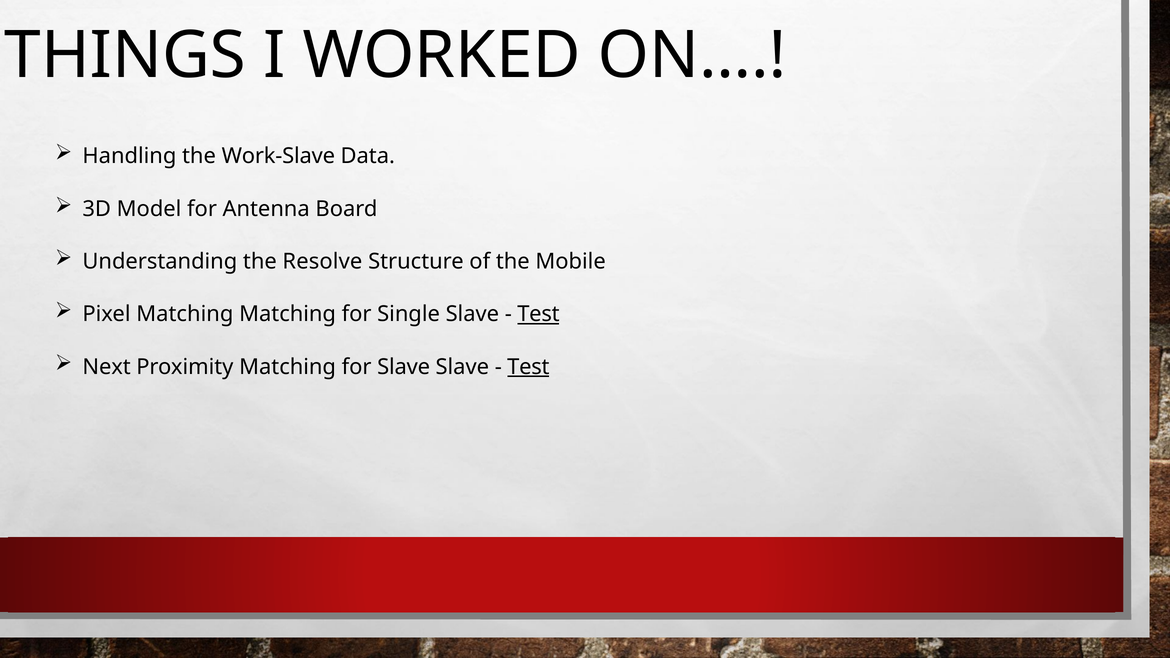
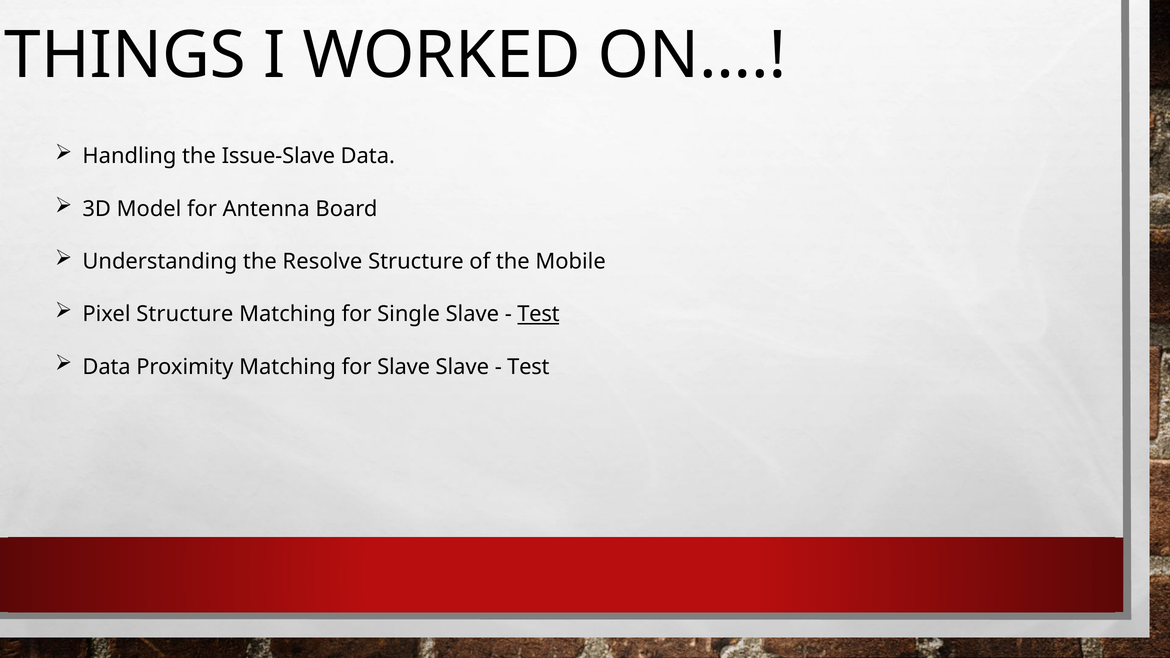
Work-Slave: Work-Slave -> Issue-Slave (278, 156)
Pixel Matching: Matching -> Structure (185, 314)
Next: Next -> Data (107, 367)
Test underline: present -> none (528, 367)
